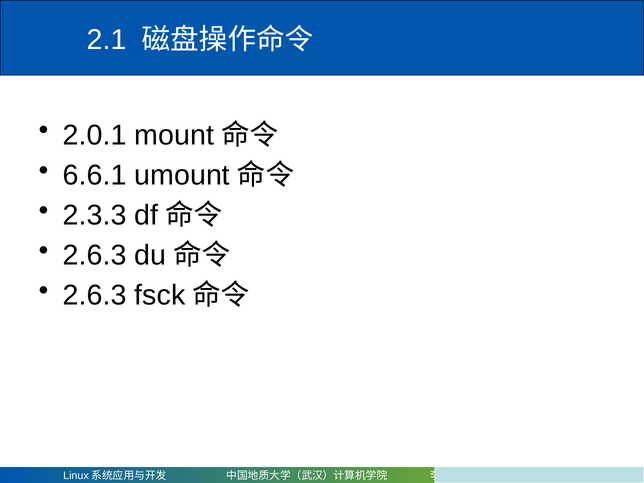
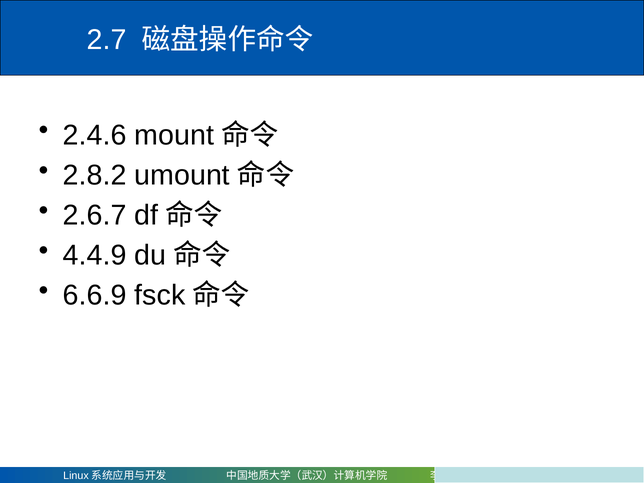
2.1: 2.1 -> 2.7 (107, 40)
2.0.1: 2.0.1 -> 2.4.6 (95, 135)
6.6.1: 6.6.1 -> 2.8.2 (95, 175)
2.3.3: 2.3.3 -> 2.6.7 (95, 215)
2.6.3: 2.6.3 -> 4.4.9 (95, 255)
2.6.3: 2.6.3 -> 6.6.9 (95, 295)
